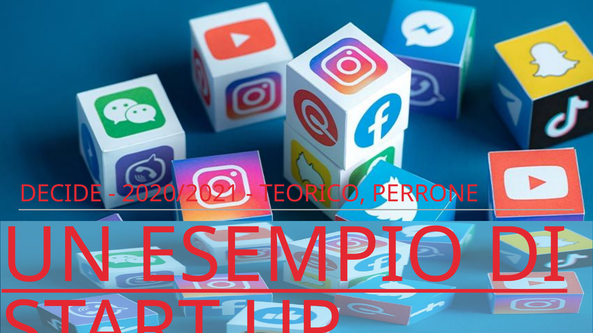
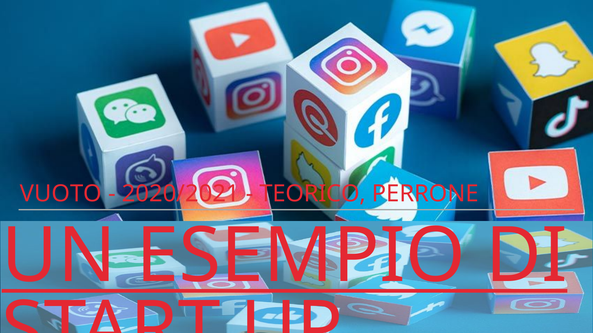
DECIDE: DECIDE -> VUOTO (61, 194)
